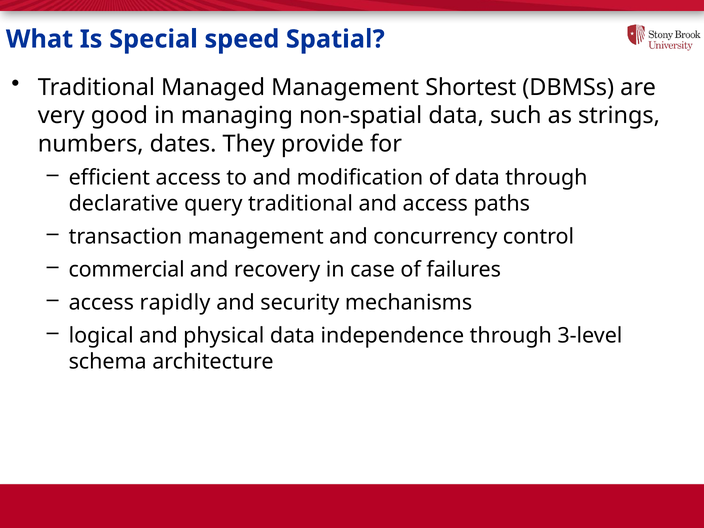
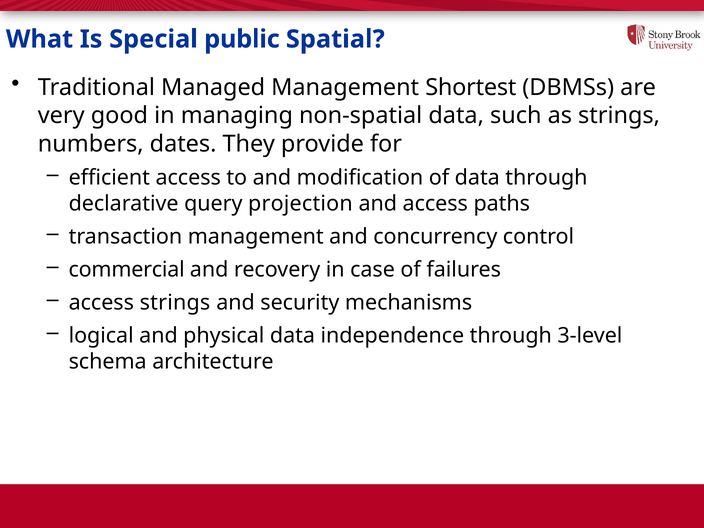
speed: speed -> public (242, 39)
query traditional: traditional -> projection (300, 204)
access rapidly: rapidly -> strings (175, 303)
